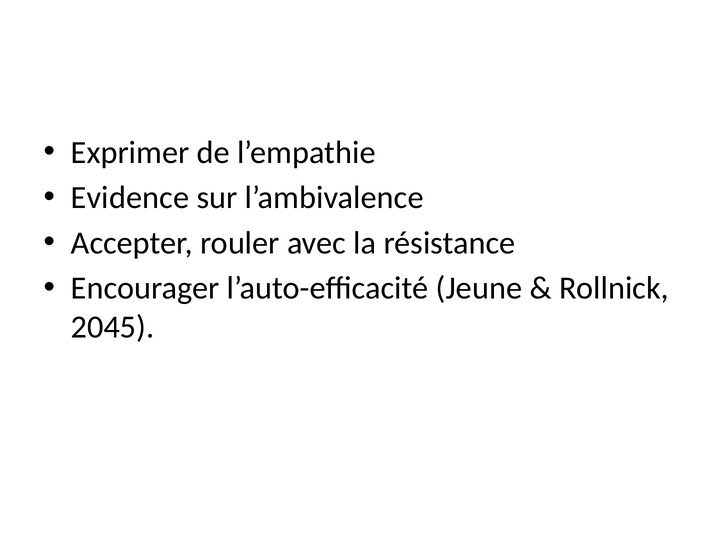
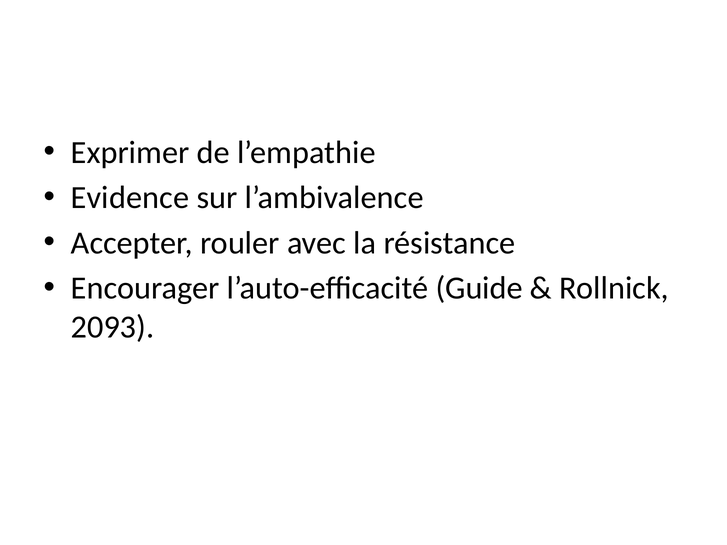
Jeune: Jeune -> Guide (479, 288)
2045: 2045 -> 2093 (113, 327)
